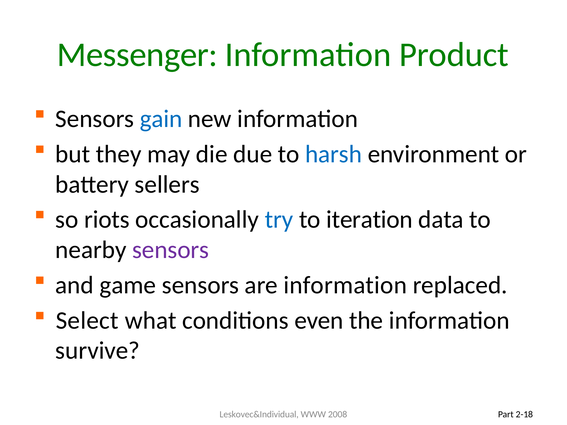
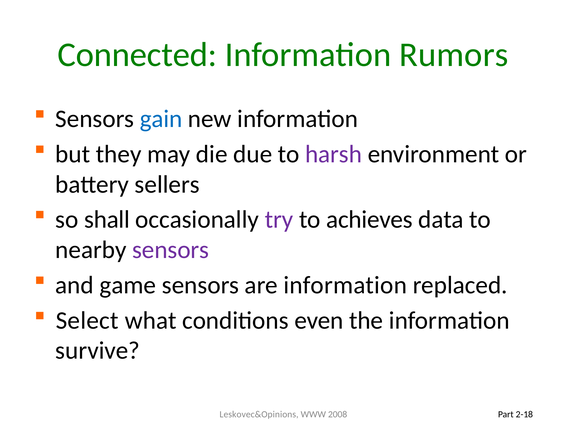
Messenger: Messenger -> Connected (137, 55)
Product: Product -> Rumors (454, 55)
harsh colour: blue -> purple (334, 154)
riots: riots -> shall (107, 220)
try colour: blue -> purple (279, 220)
iteration: iteration -> achieves (370, 220)
Leskovec&Individual: Leskovec&Individual -> Leskovec&Opinions (259, 415)
